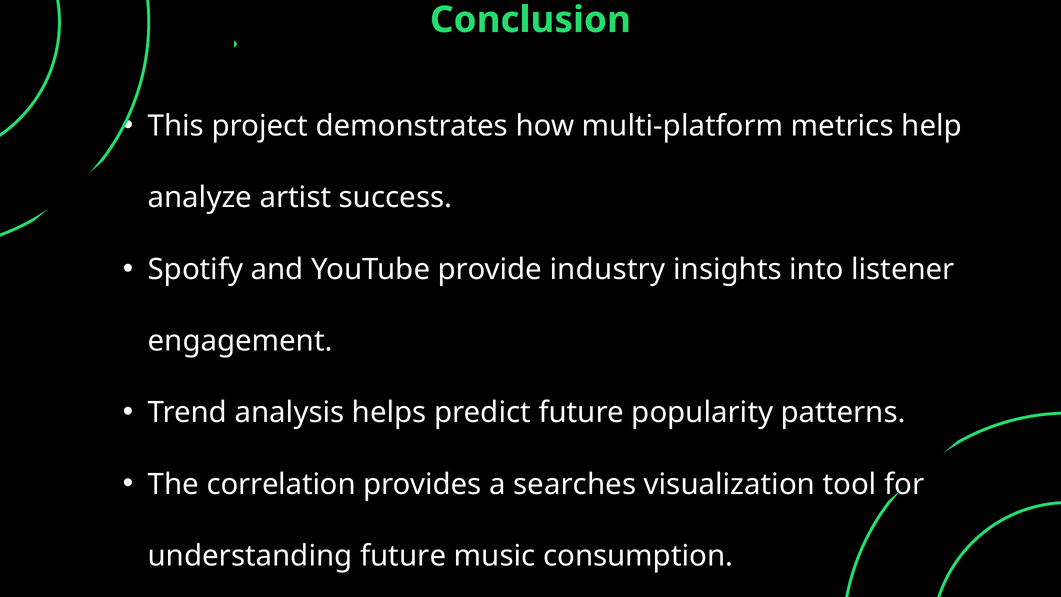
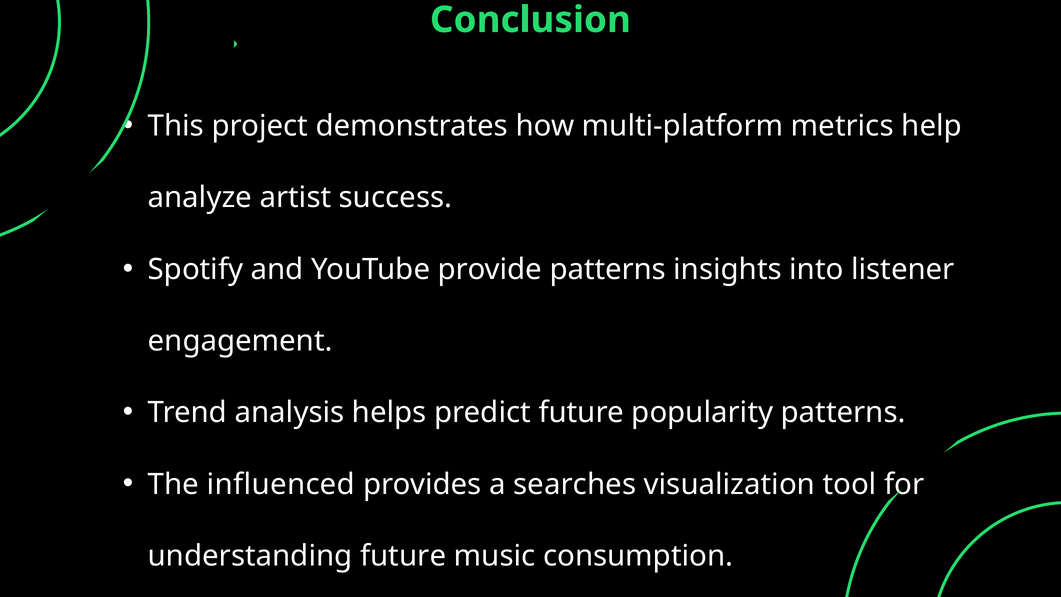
provide industry: industry -> patterns (608, 269)
correlation: correlation -> influenced (281, 484)
